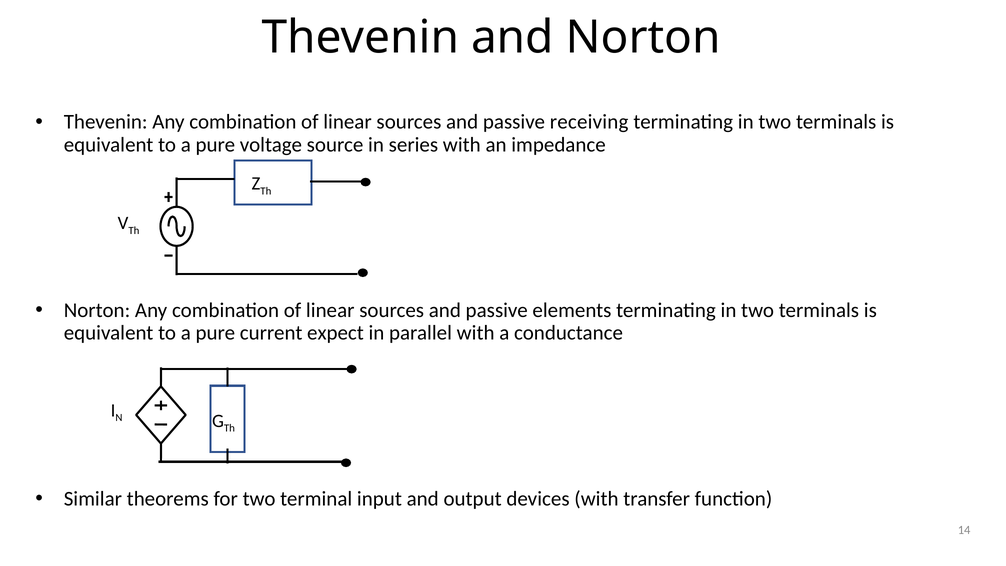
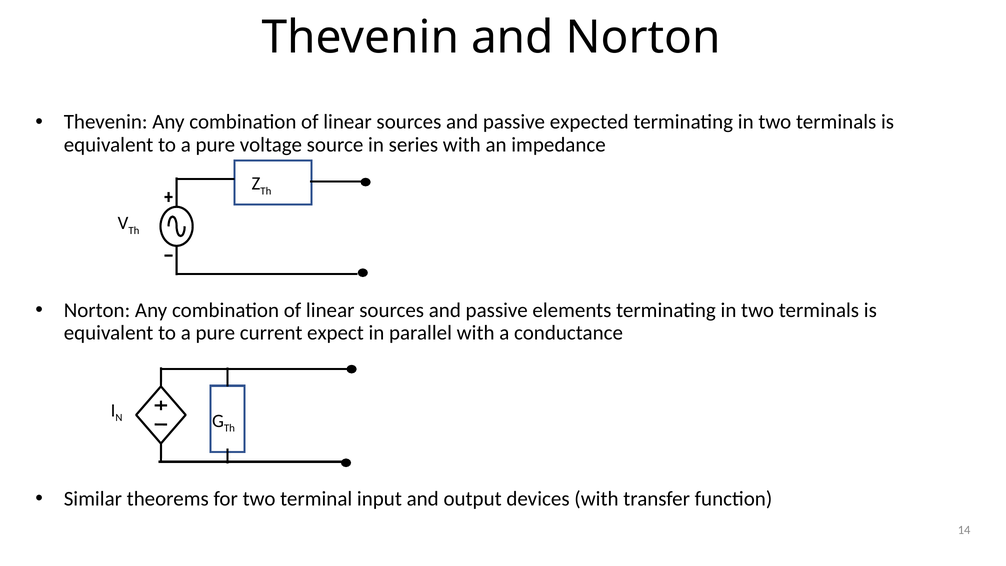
receiving: receiving -> expected (589, 122)
